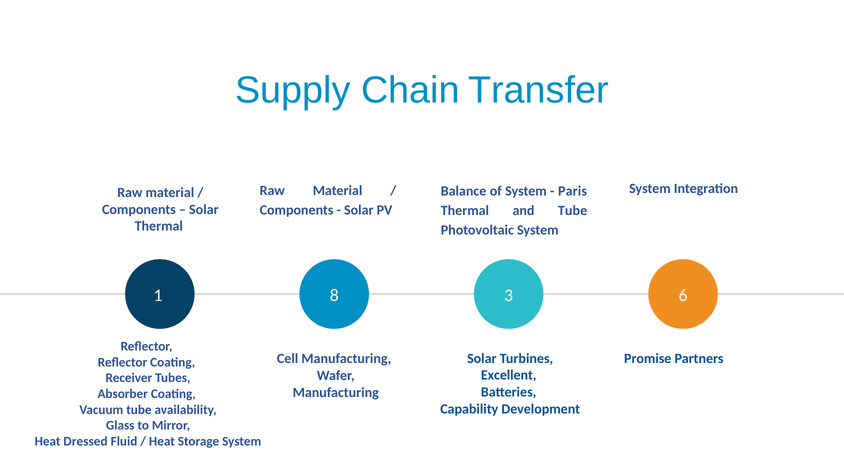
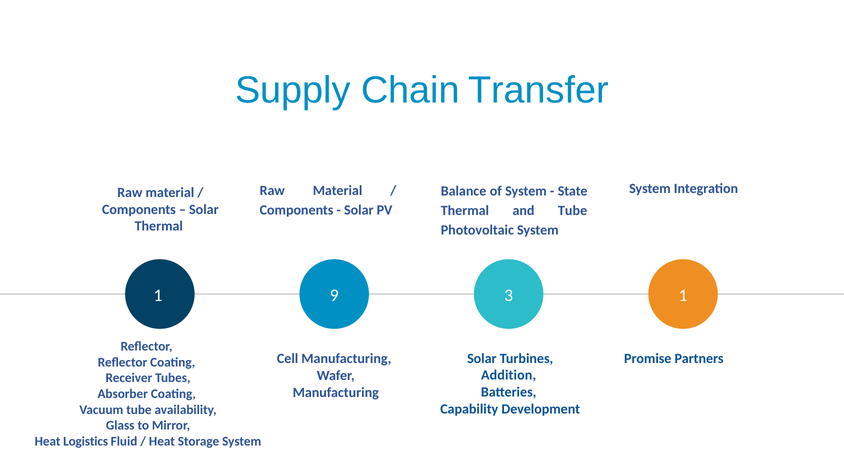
Paris: Paris -> State (573, 191)
8: 8 -> 9 (334, 295)
3 6: 6 -> 1 (683, 295)
Excellent: Excellent -> Addition (509, 375)
Dressed: Dressed -> Logistics (86, 441)
